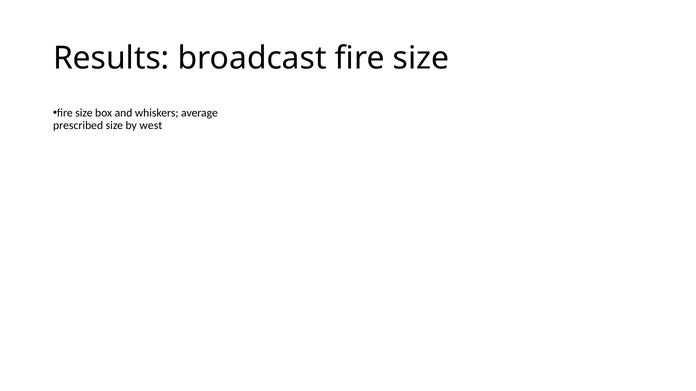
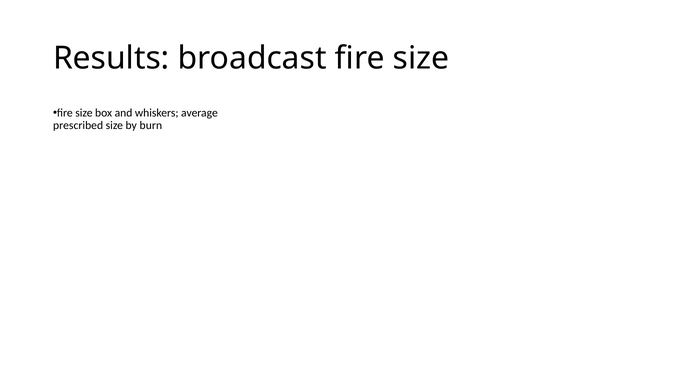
west: west -> burn (151, 126)
